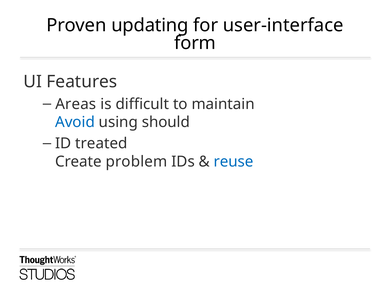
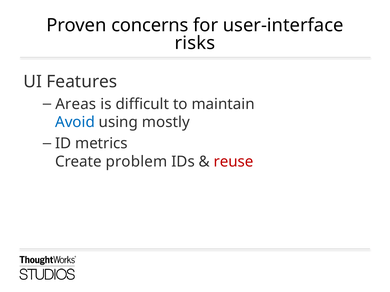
updating: updating -> concerns (150, 25)
form: form -> risks (195, 43)
should: should -> mostly (166, 122)
treated: treated -> metrics (101, 144)
reuse colour: blue -> red (234, 162)
